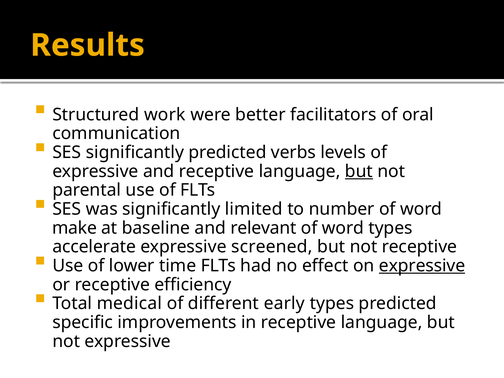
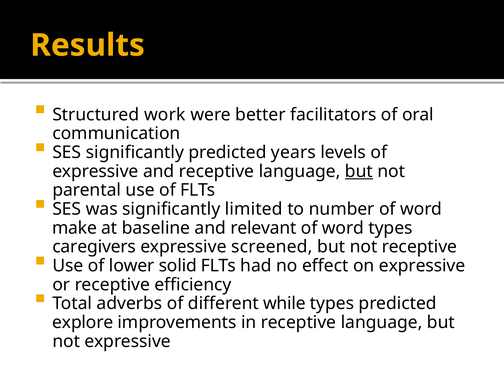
verbs: verbs -> years (293, 152)
accelerate: accelerate -> caregivers (94, 247)
time: time -> solid (178, 266)
expressive underline: present -> none (422, 266)
medical: medical -> adverbs (129, 304)
early: early -> while (284, 304)
specific: specific -> explore (83, 322)
